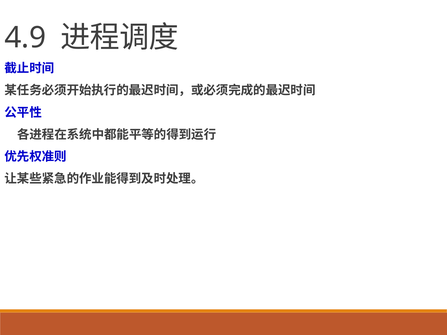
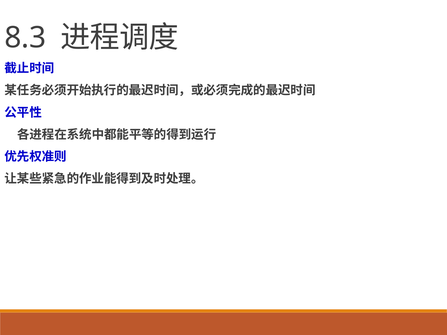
4.9: 4.9 -> 8.3 (25, 38)
